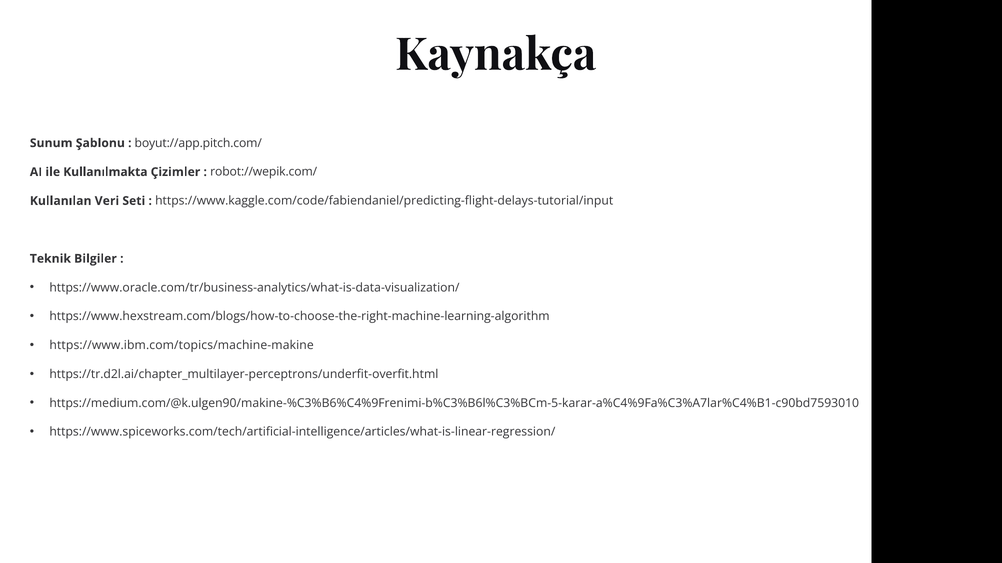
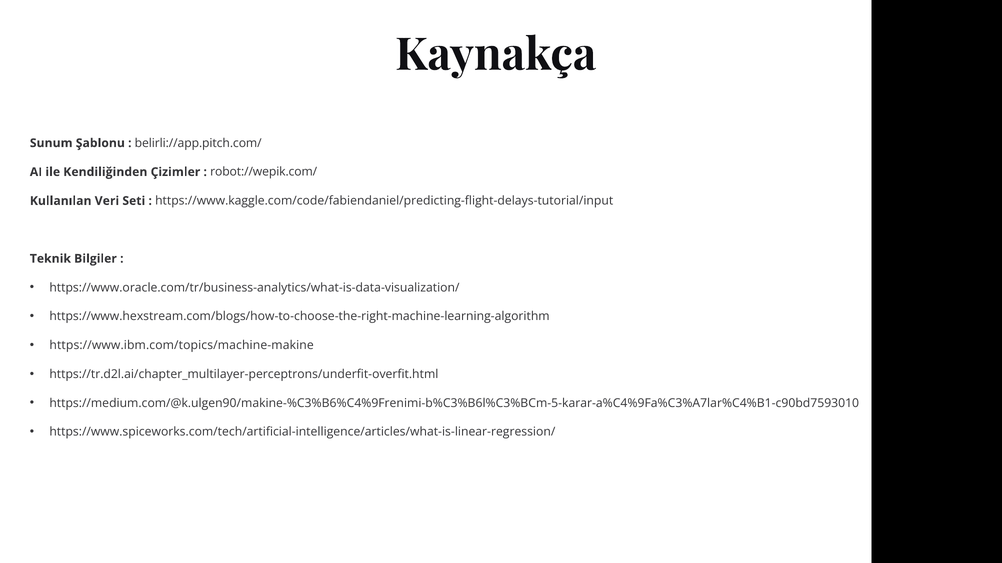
boyut://app.pitch.com/: boyut://app.pitch.com/ -> belirli://app.pitch.com/ (198, 143)
Kullanılmakta: Kullanılmakta -> Kendiliğinden (105, 172)
